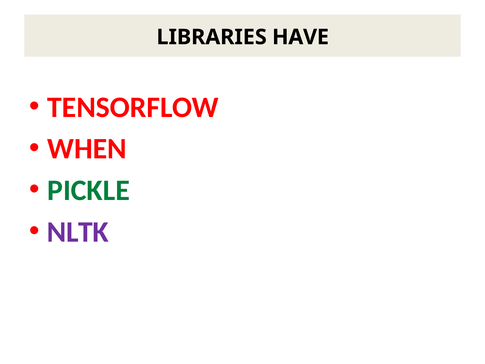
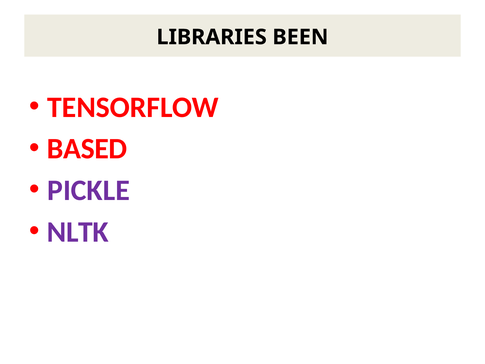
HAVE: HAVE -> BEEN (300, 37)
WHEN: WHEN -> BASED (87, 149)
PICKLE colour: green -> purple (89, 190)
